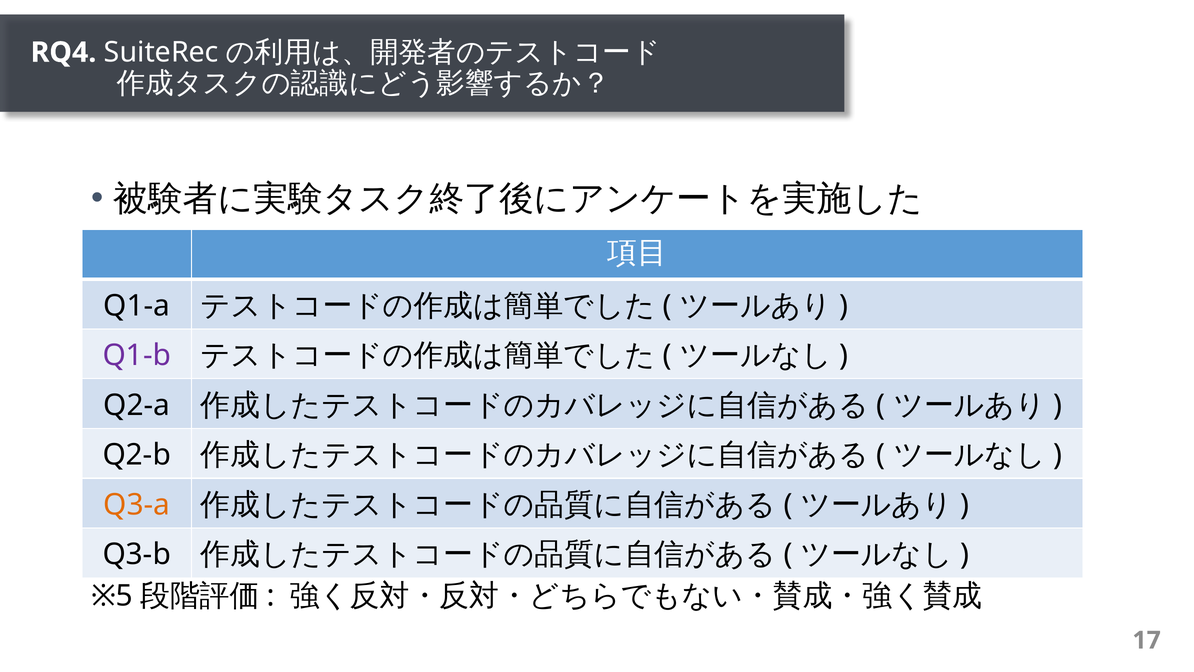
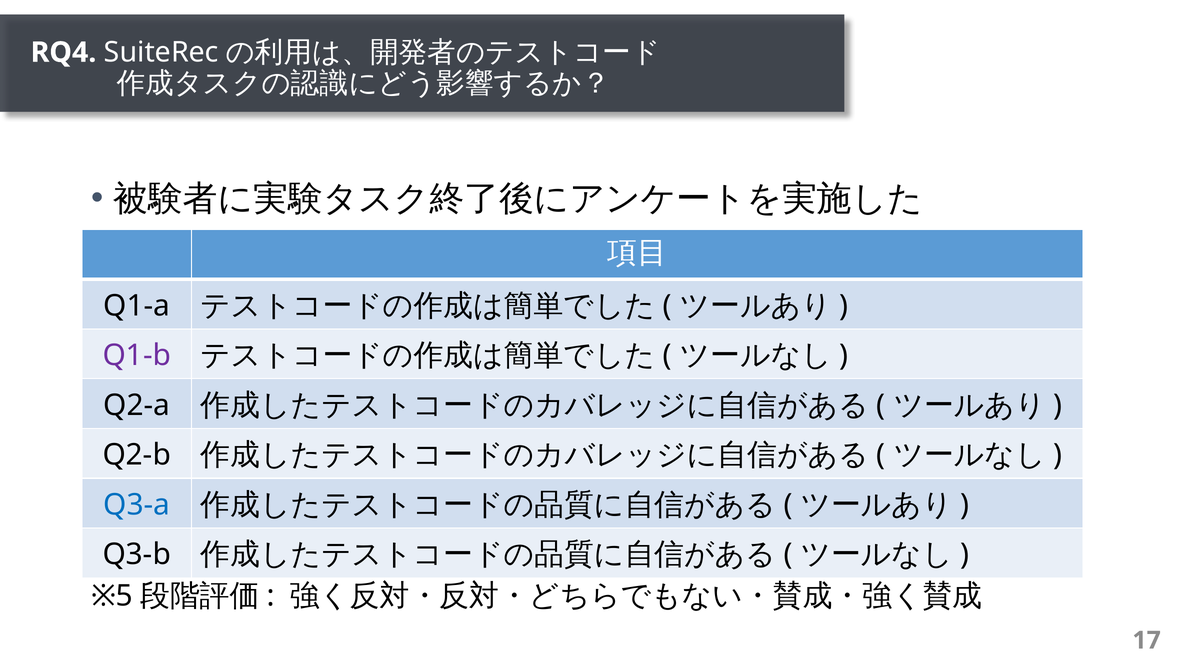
Q3-a colour: orange -> blue (137, 505)
